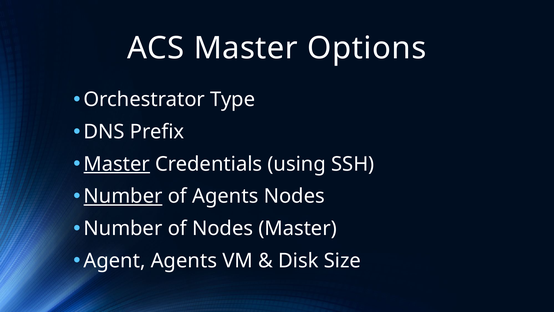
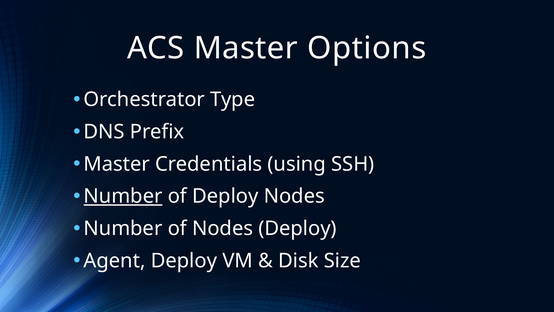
Master underline: present -> none (117, 164)
of Agents: Agents -> Deploy (225, 196)
Nodes Master: Master -> Deploy (298, 228)
Agent Agents: Agents -> Deploy (184, 261)
